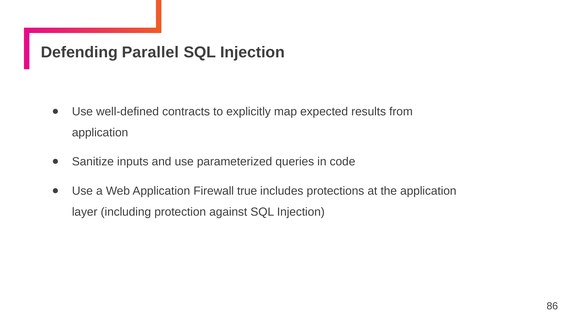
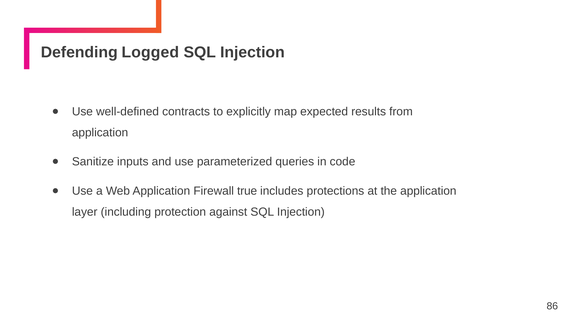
Parallel: Parallel -> Logged (150, 52)
